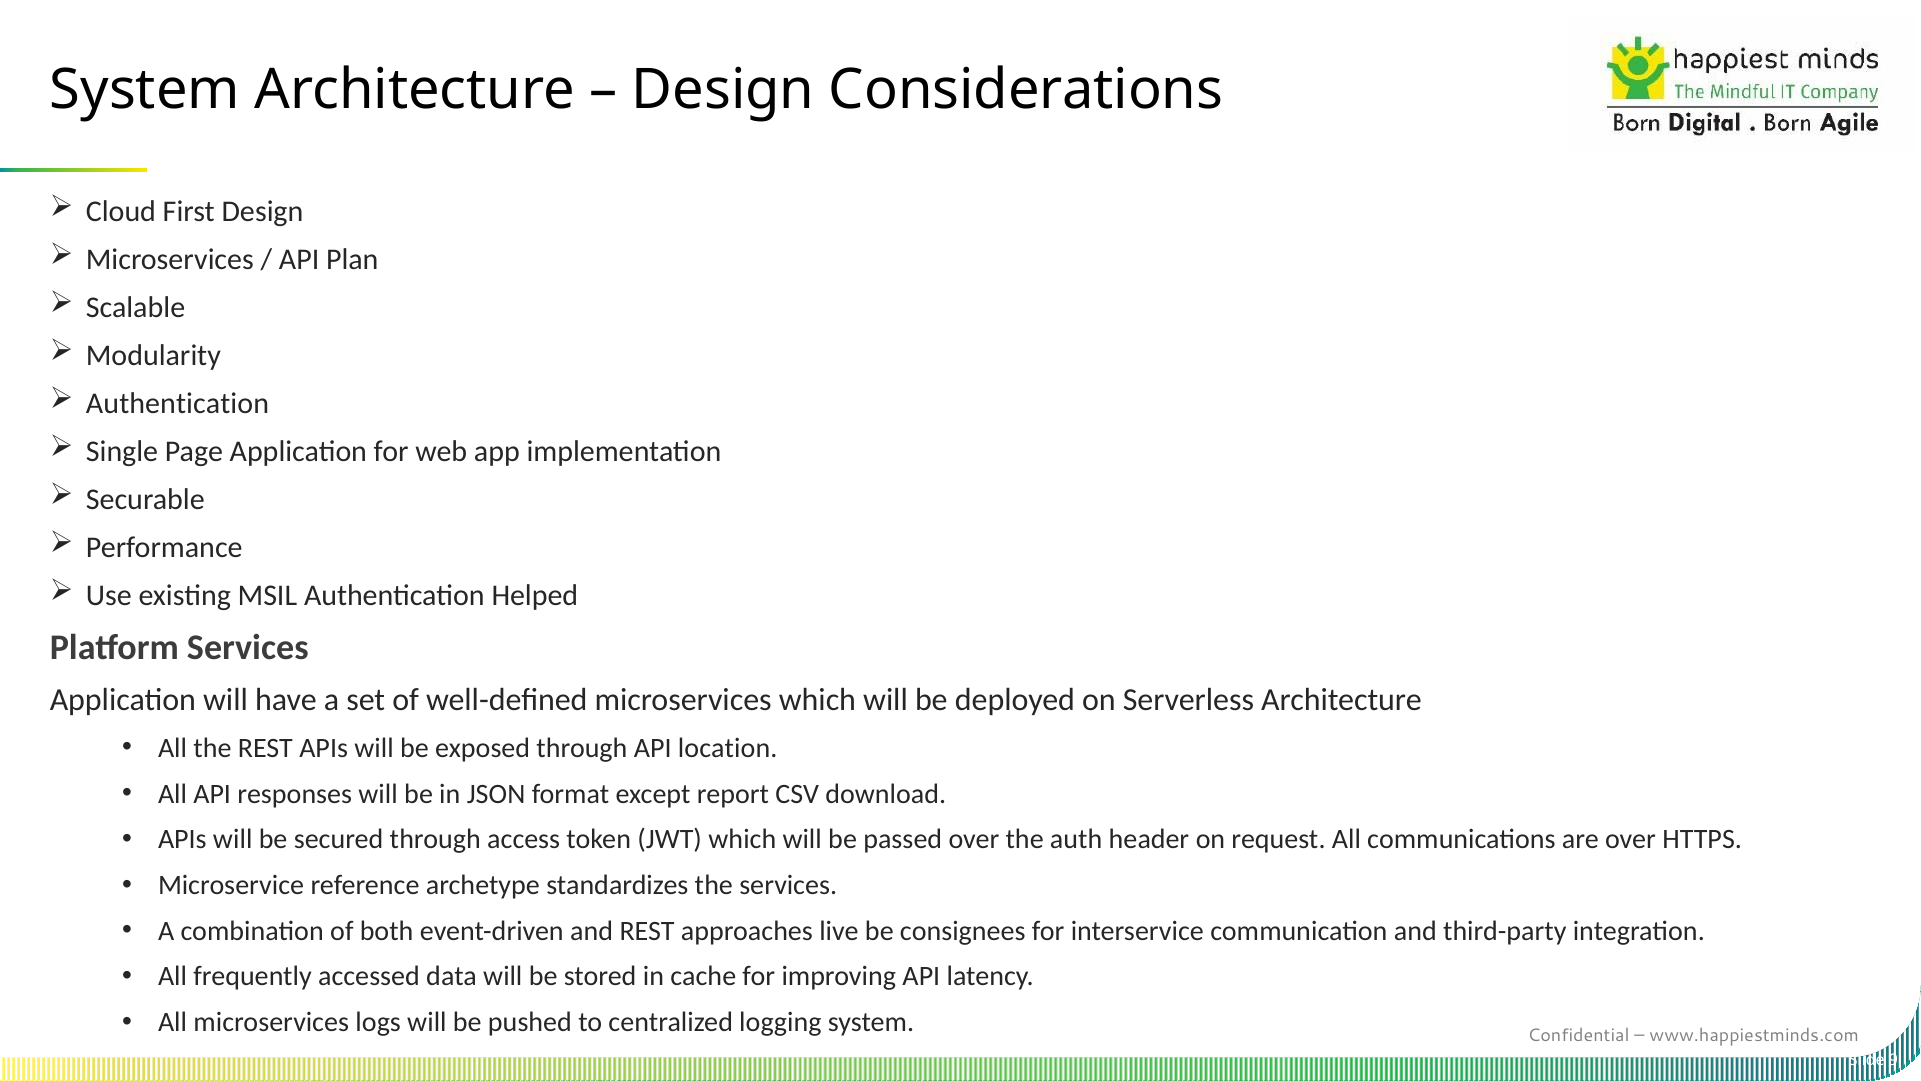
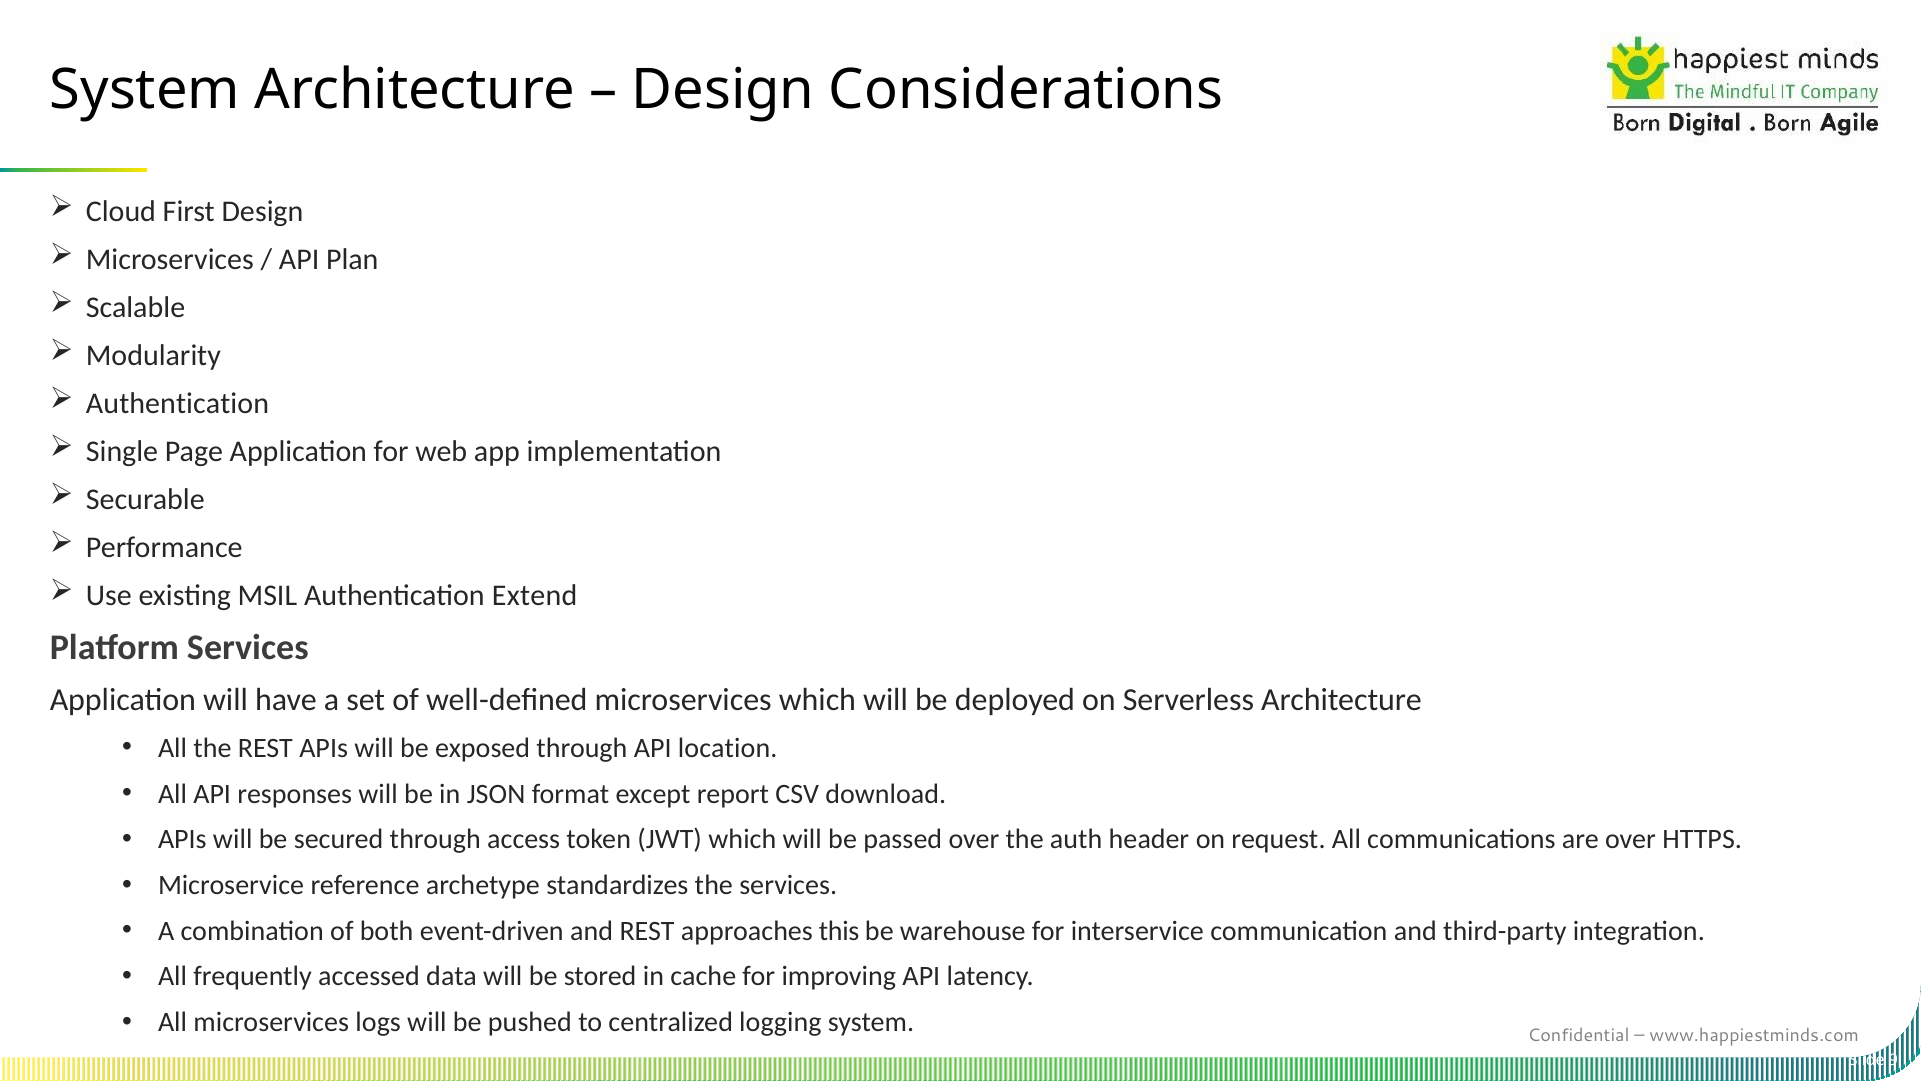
Helped: Helped -> Extend (535, 595)
live: live -> this (839, 931)
consignees: consignees -> warehouse (963, 931)
